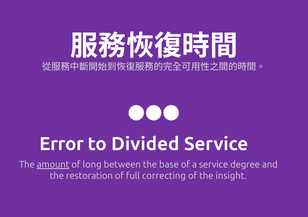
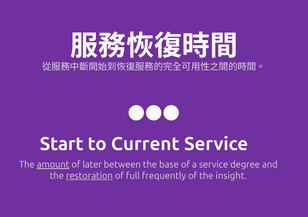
Error: Error -> Start (62, 144)
Divided: Divided -> Current (145, 144)
long: long -> later (92, 165)
restoration underline: none -> present (89, 176)
correcting: correcting -> frequently (164, 176)
